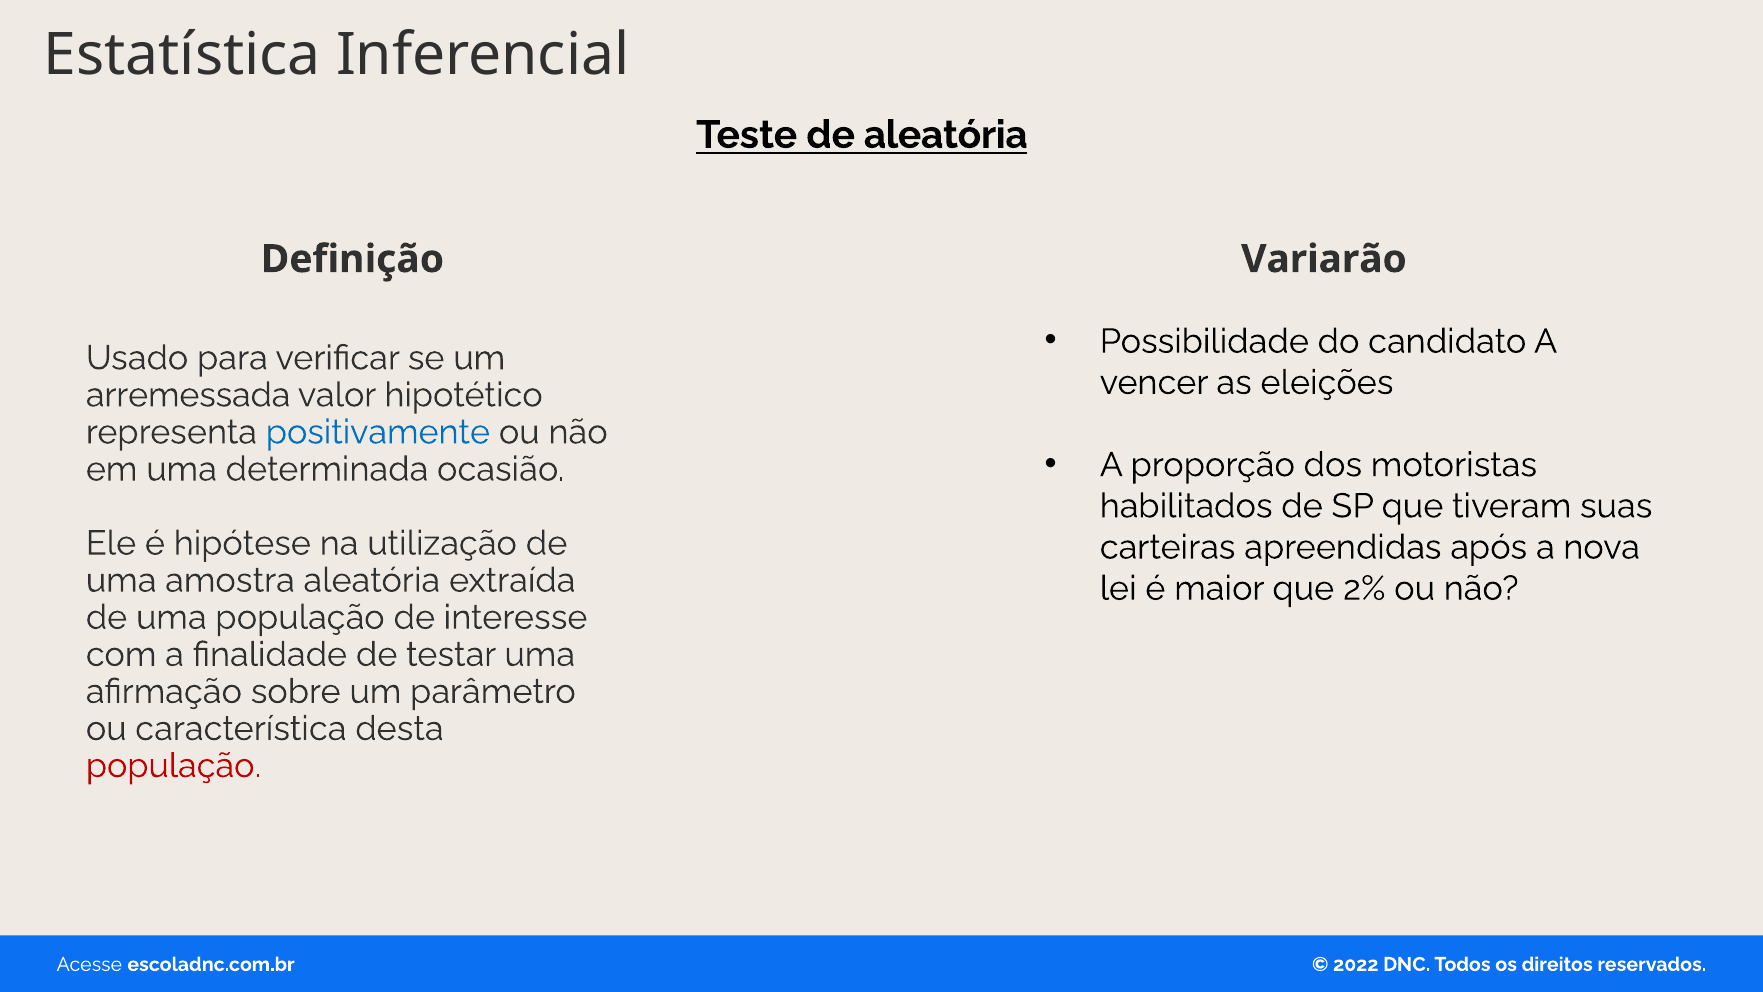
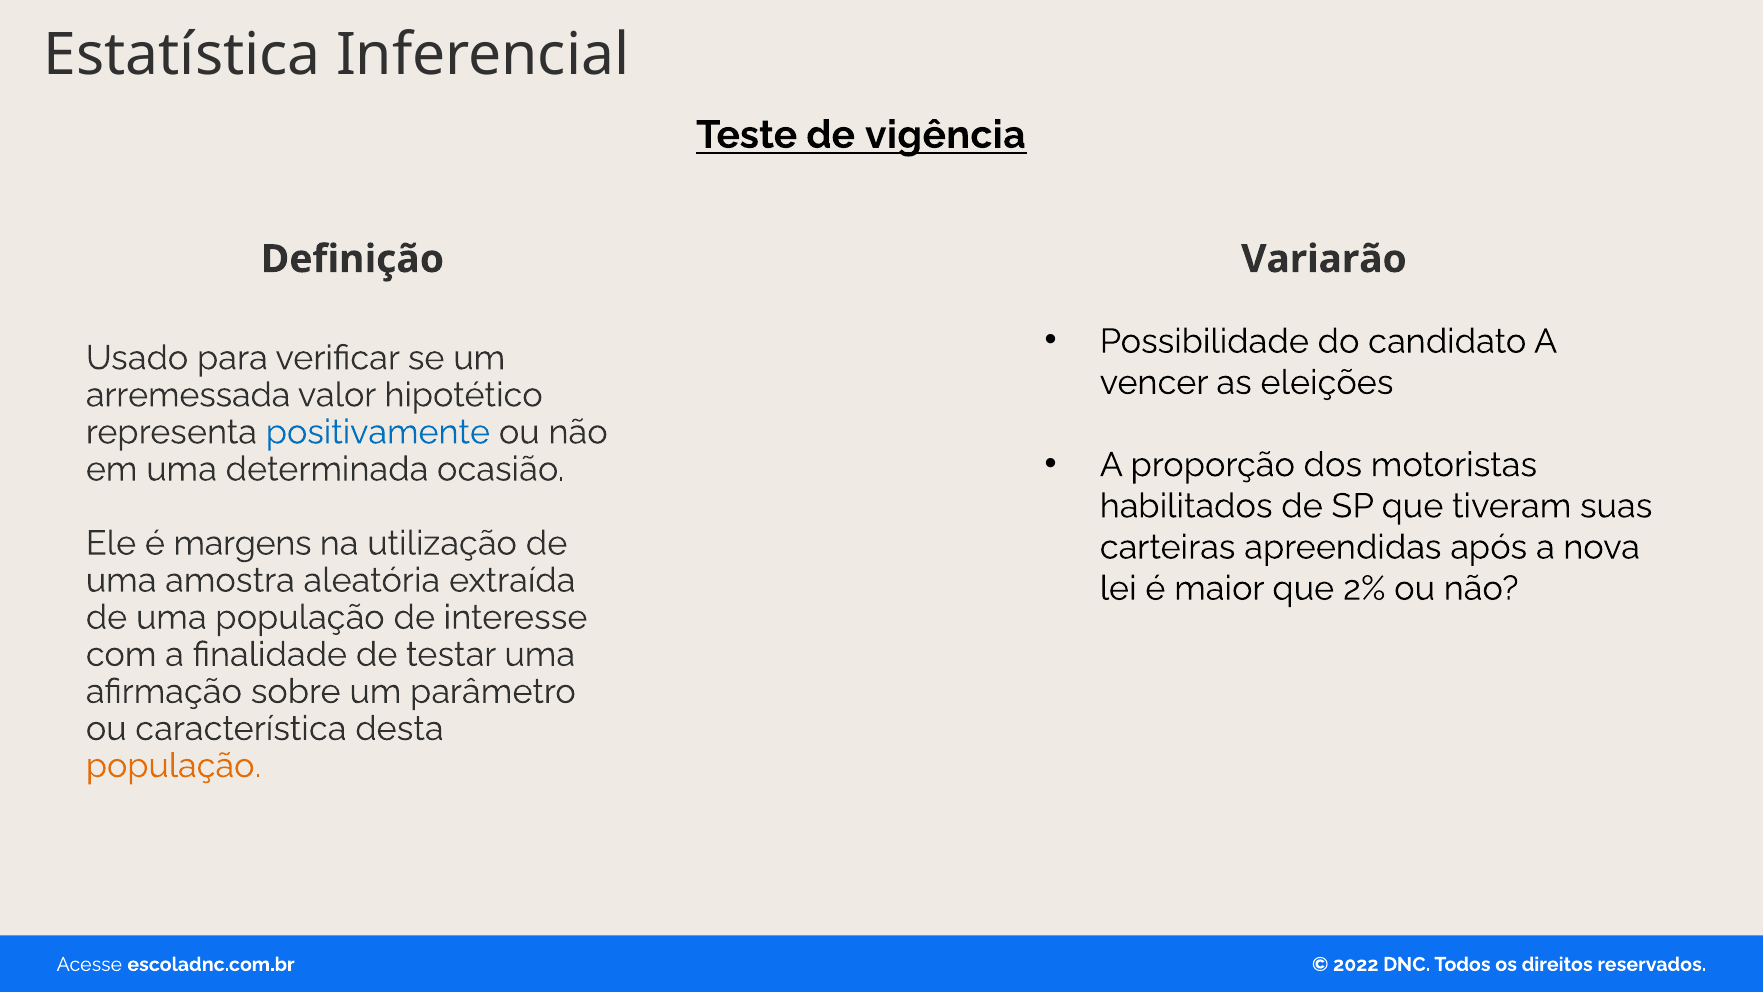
de aleatória: aleatória -> vigência (945, 135)
hipótese: hipótese -> margens (243, 543)
população colour: red -> orange (173, 766)
